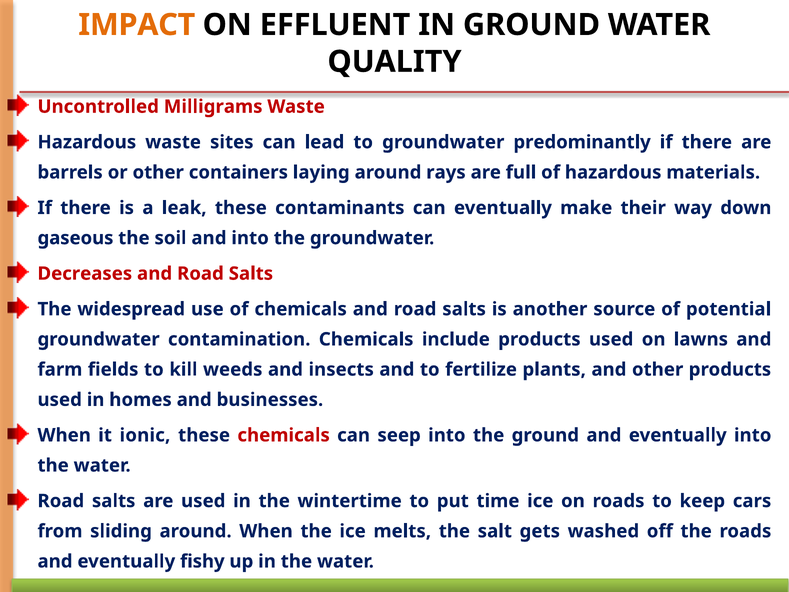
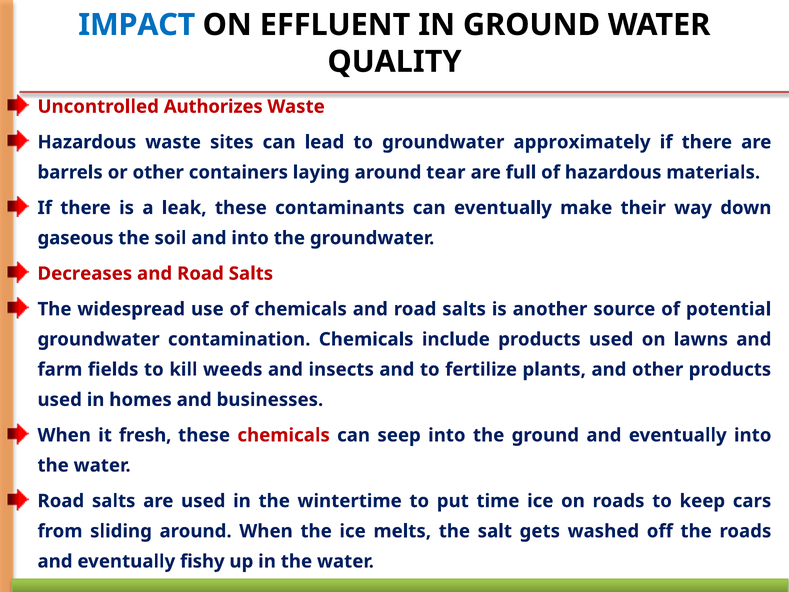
IMPACT colour: orange -> blue (137, 25)
Milligrams: Milligrams -> Authorizes (213, 107)
predominantly: predominantly -> approximately (582, 142)
rays: rays -> tear (446, 172)
ionic: ionic -> fresh (145, 435)
